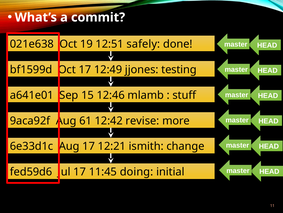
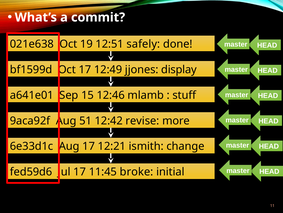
testing: testing -> display (179, 69)
61: 61 -> 51 (86, 120)
doing: doing -> broke (137, 171)
